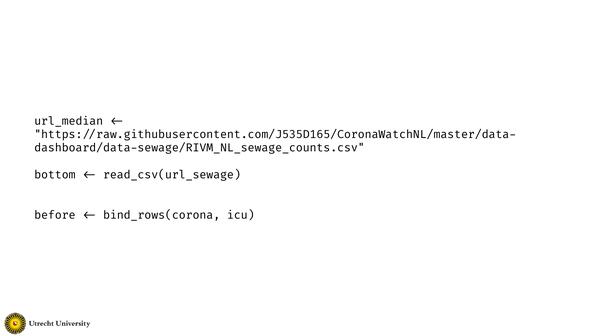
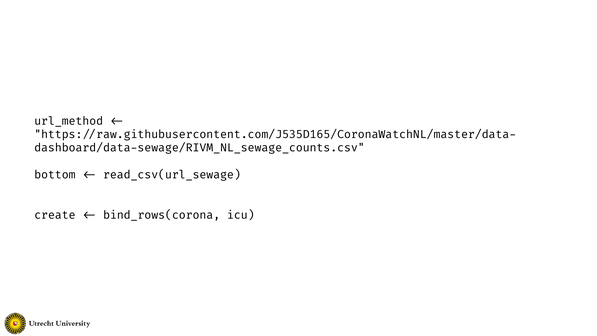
url_median: url_median -> url_method (69, 121)
before: before -> create (55, 215)
